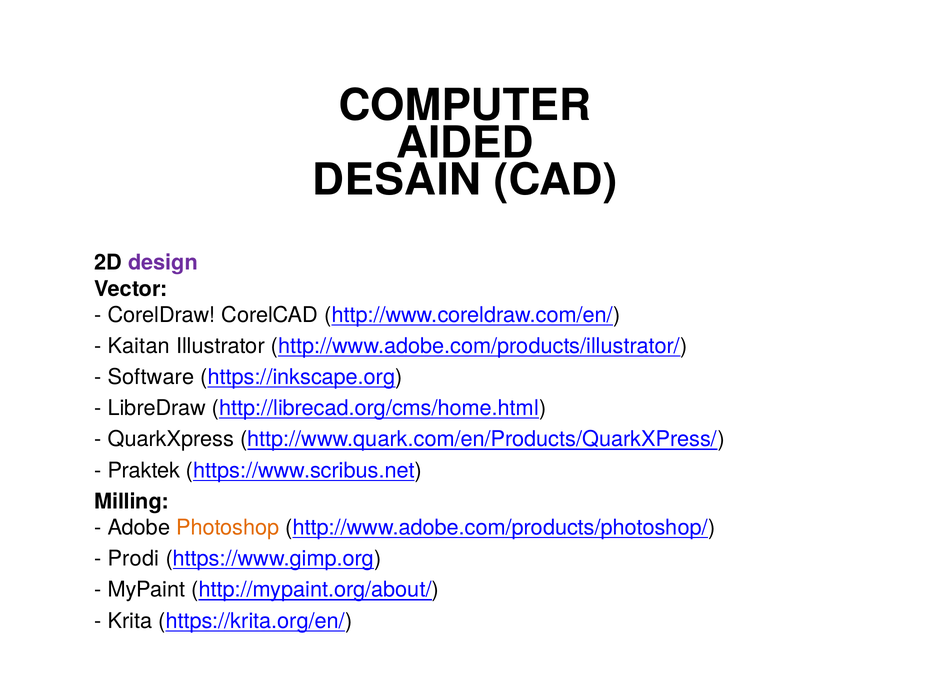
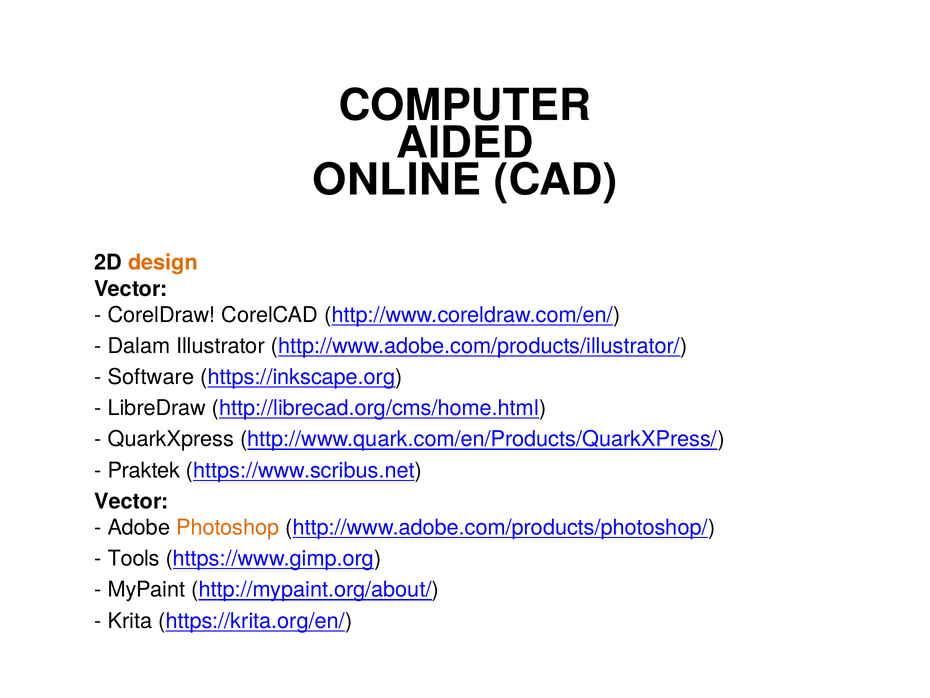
DESAIN: DESAIN -> ONLINE (397, 180)
design colour: purple -> orange (163, 263)
Kaitan: Kaitan -> Dalam (139, 346)
Milling: Milling -> Vector (132, 501)
Prodi: Prodi -> Tools (134, 558)
